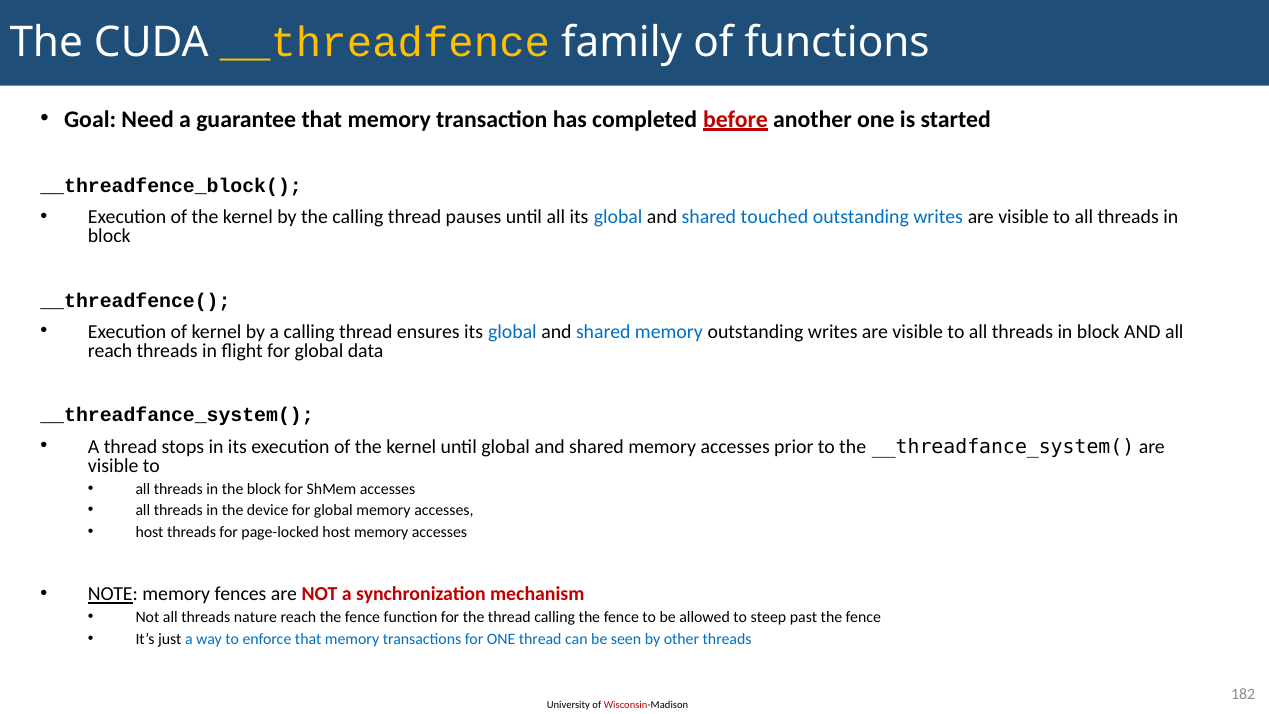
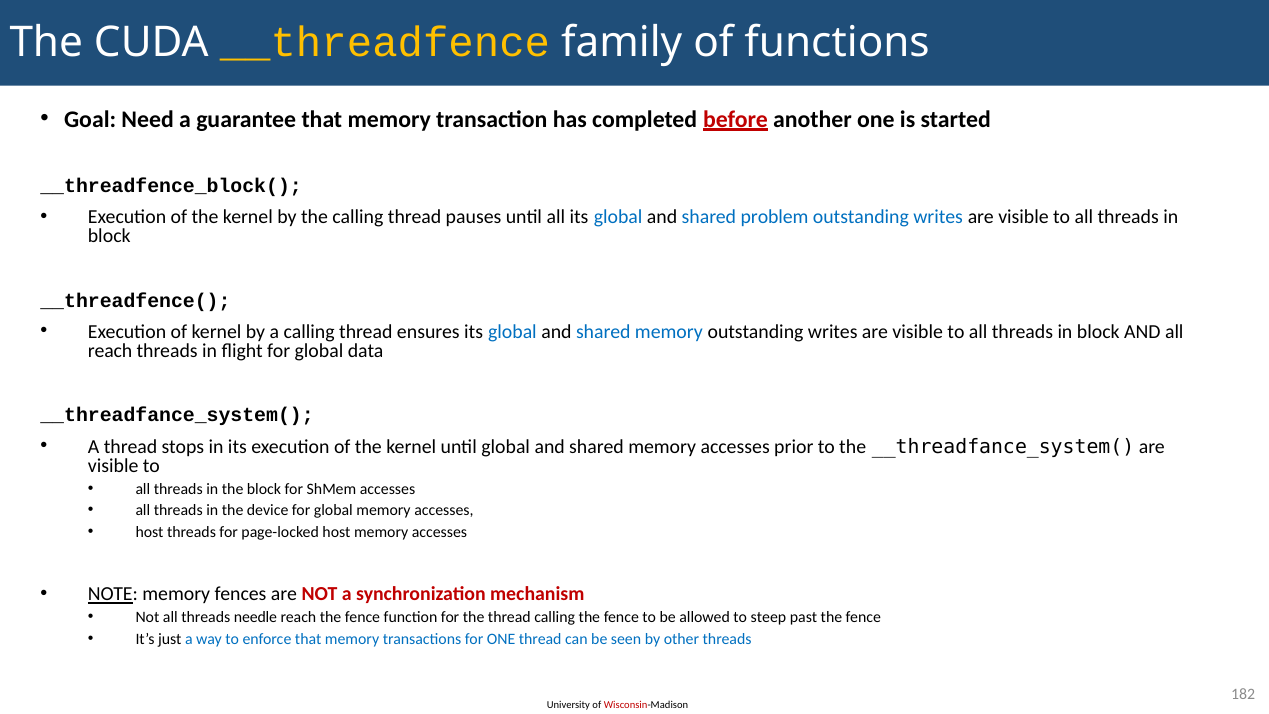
touched: touched -> problem (775, 217)
nature: nature -> needle (255, 617)
